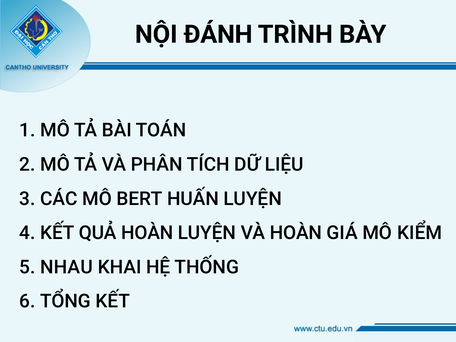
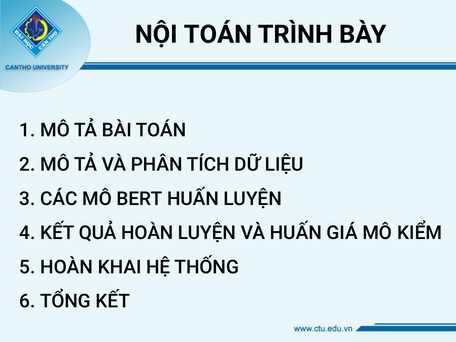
NỘI ĐÁNH: ĐÁNH -> TOÁN (218, 34)
VÀ HOÀN: HOÀN -> HUẤN (296, 233)
NHAU: NHAU -> HOÀN (67, 267)
